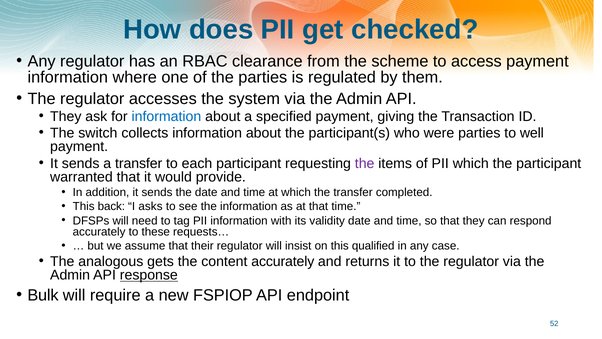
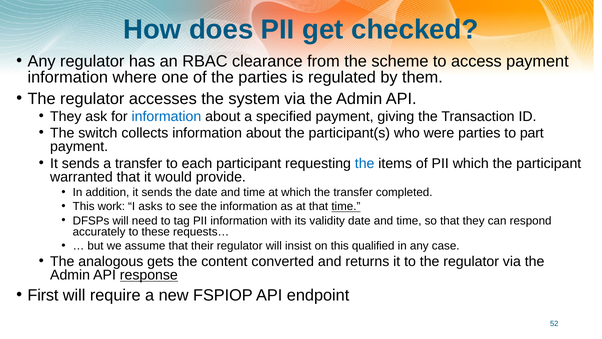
well: well -> part (532, 133)
the colour: purple -> blue (365, 163)
back: back -> work (111, 206)
time underline: none -> present (346, 206)
content accurately: accurately -> converted (283, 261)
Bulk: Bulk -> First (43, 295)
